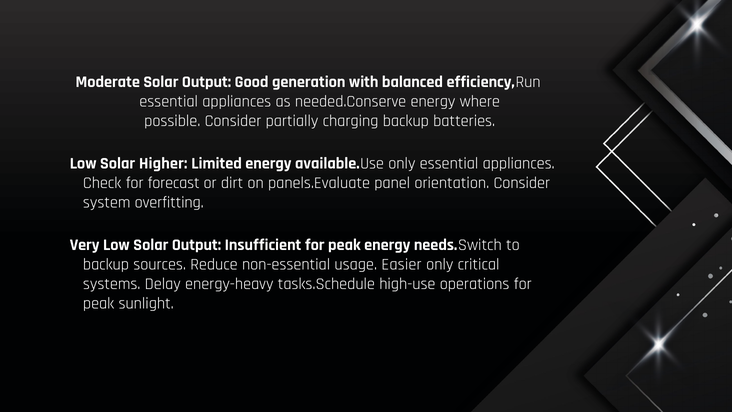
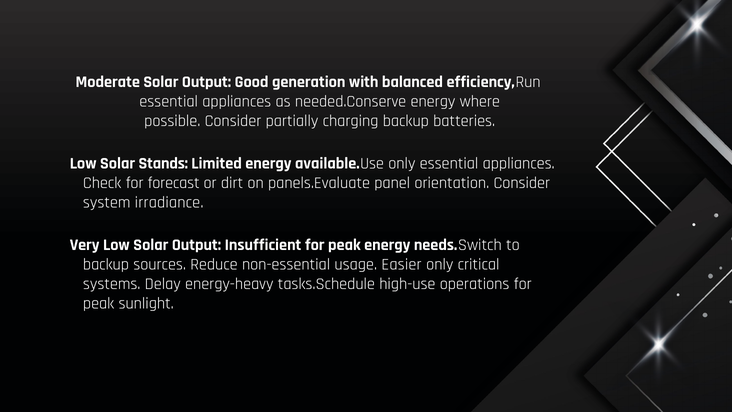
Higher: Higher -> Stands (163, 163)
overfitting: overfitting -> irradiance (169, 202)
